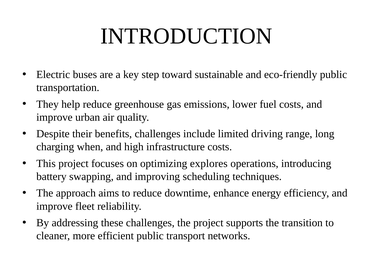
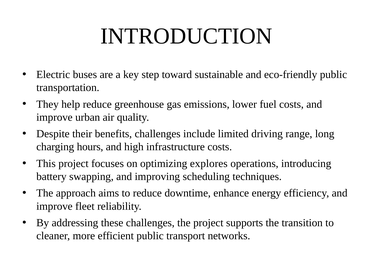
when: when -> hours (90, 147)
